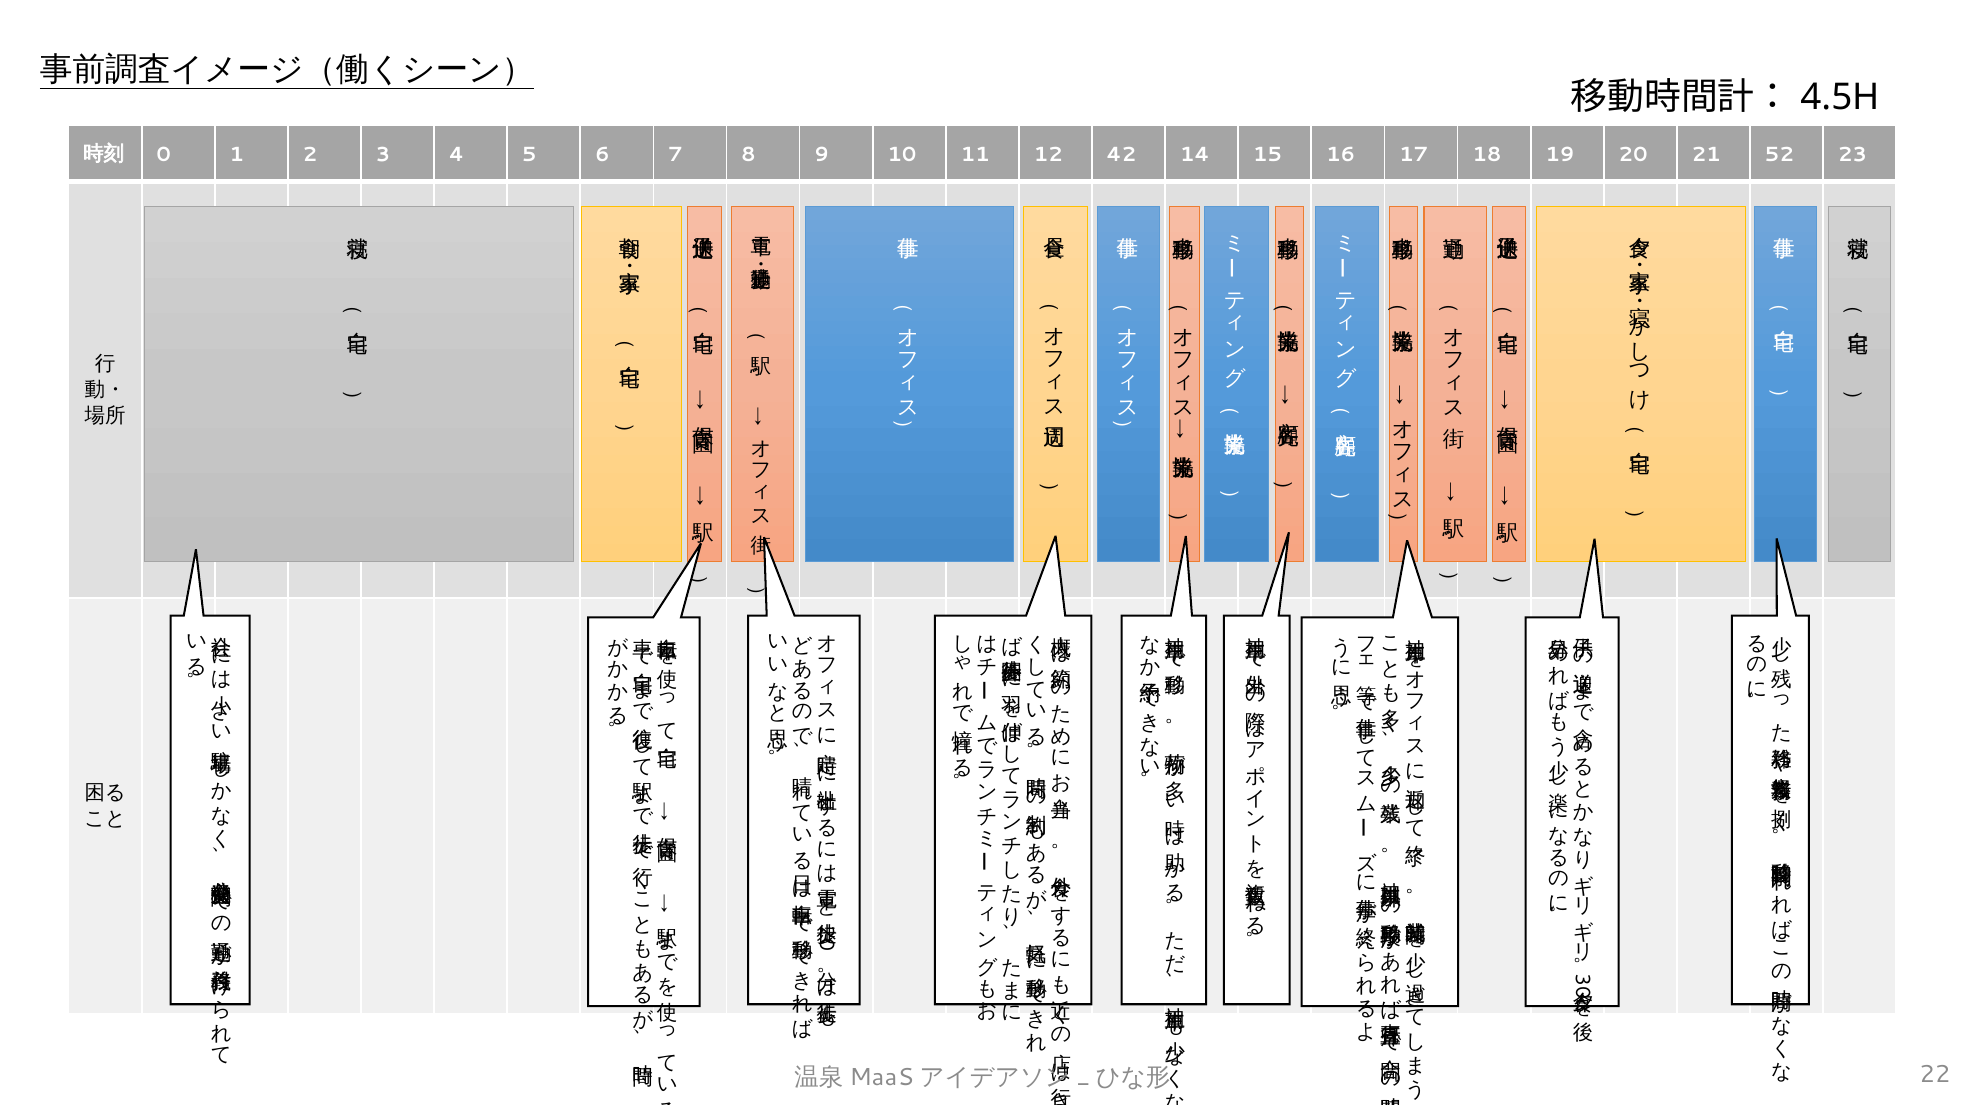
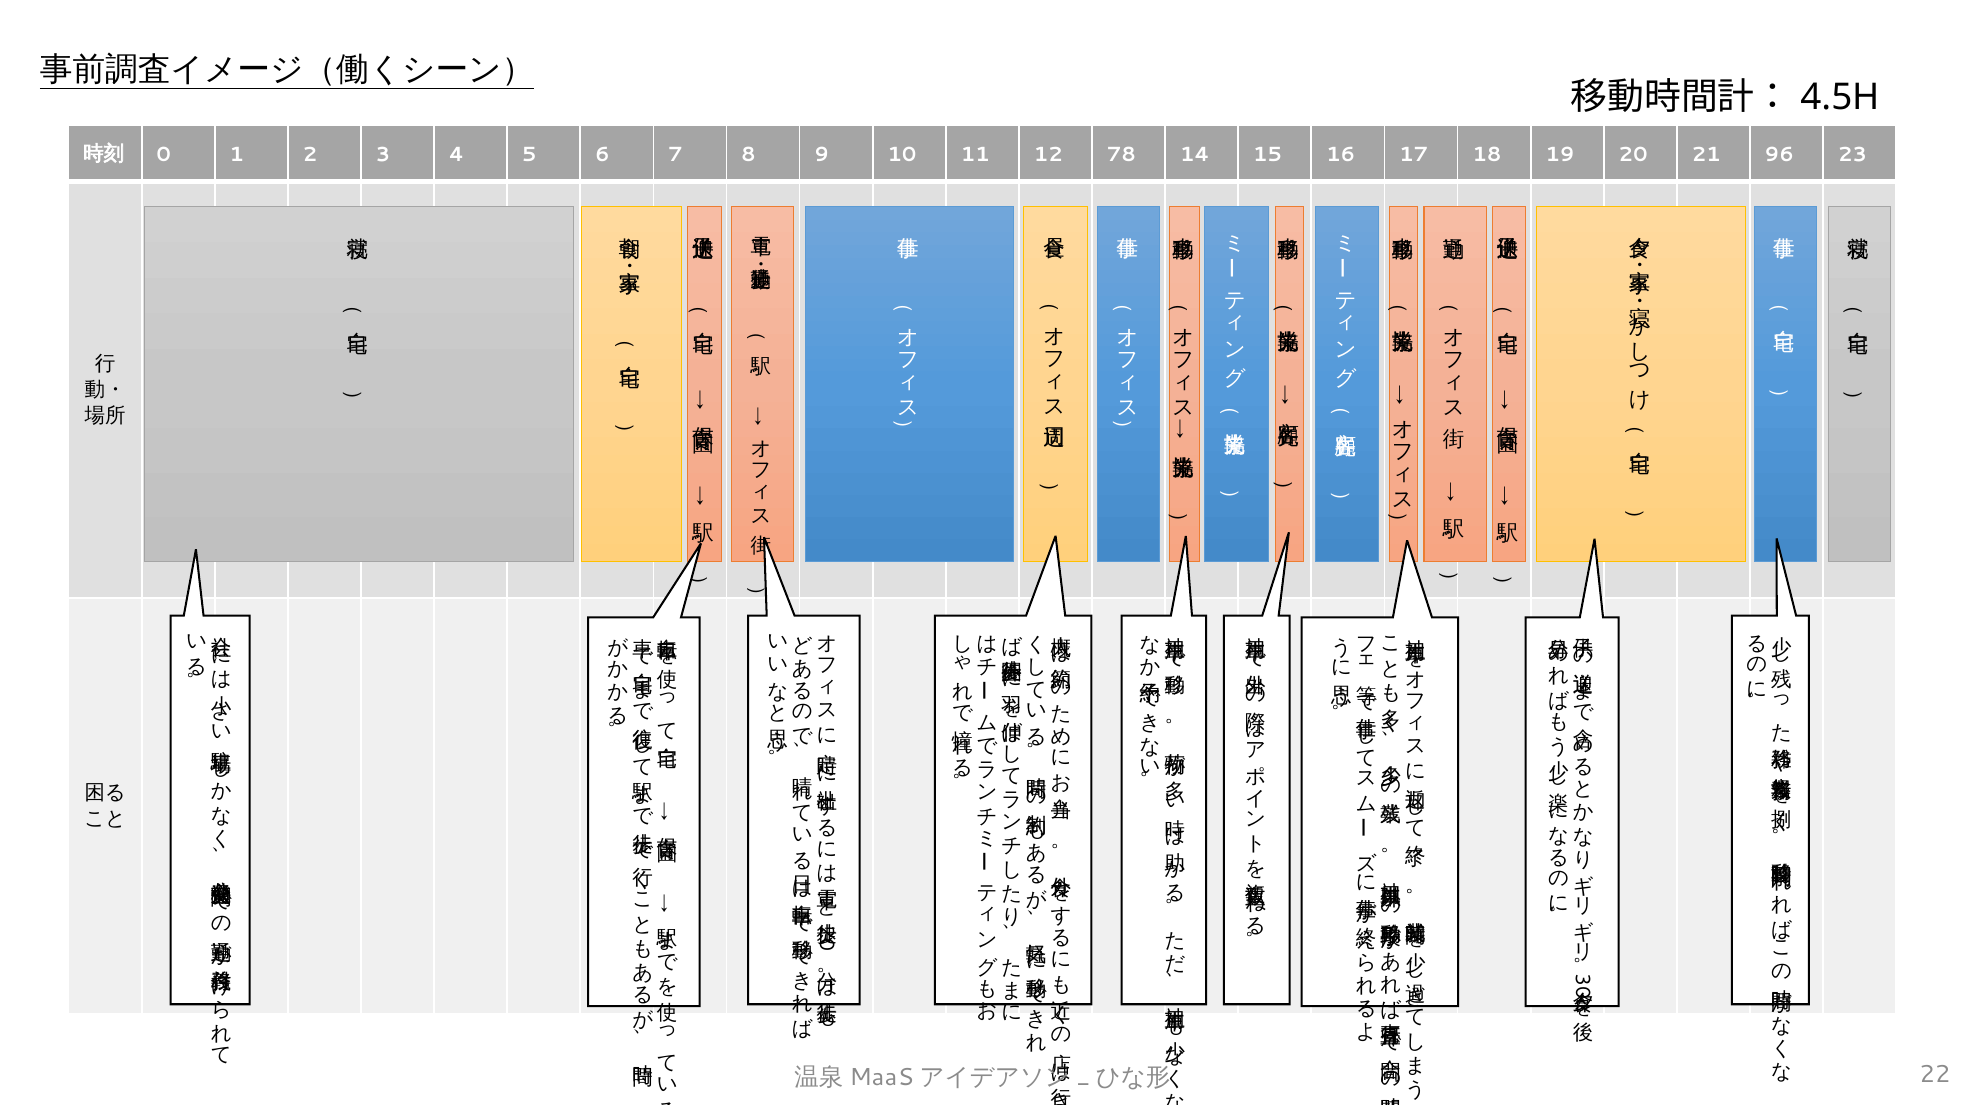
42: 42 -> 78 (1121, 154)
52: 52 -> 96 (1779, 154)
